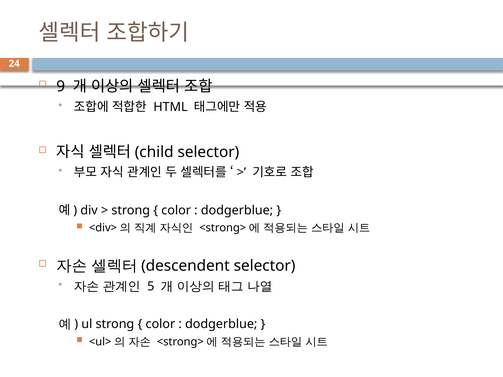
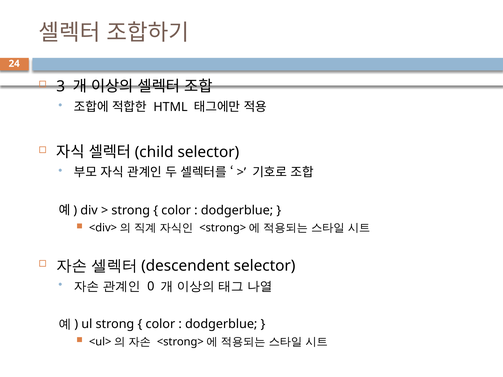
9: 9 -> 3 (61, 87)
5: 5 -> 0 (151, 286)
